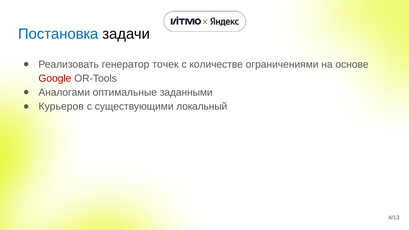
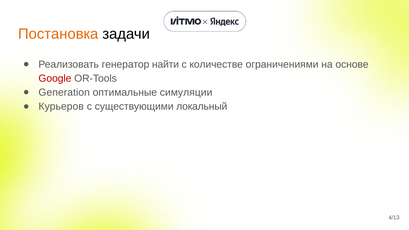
Постановка colour: blue -> orange (58, 34)
точек: точек -> найти (165, 64)
Аналогами: Аналогами -> Generation (64, 93)
заданными: заданными -> симуляции (186, 93)
